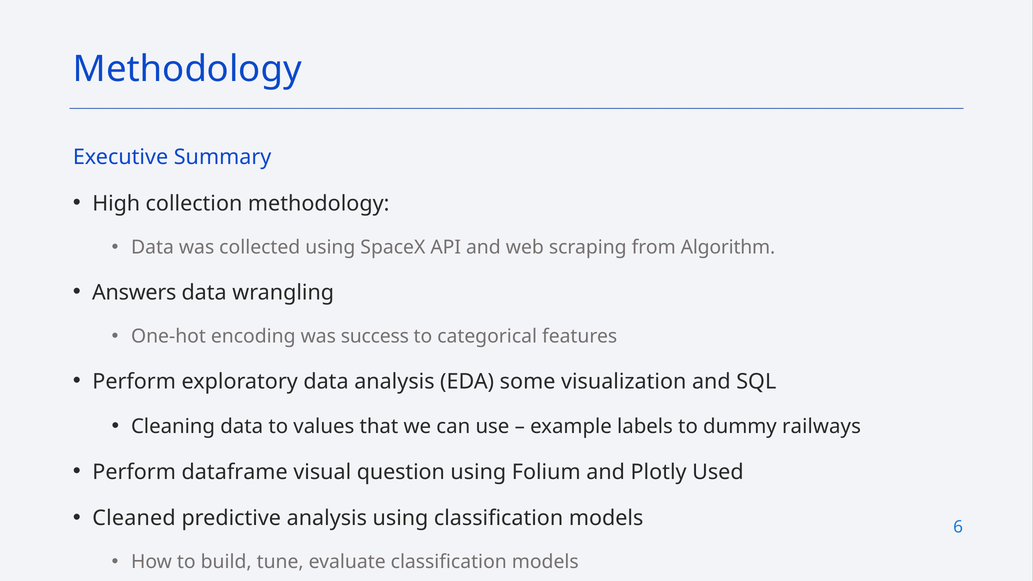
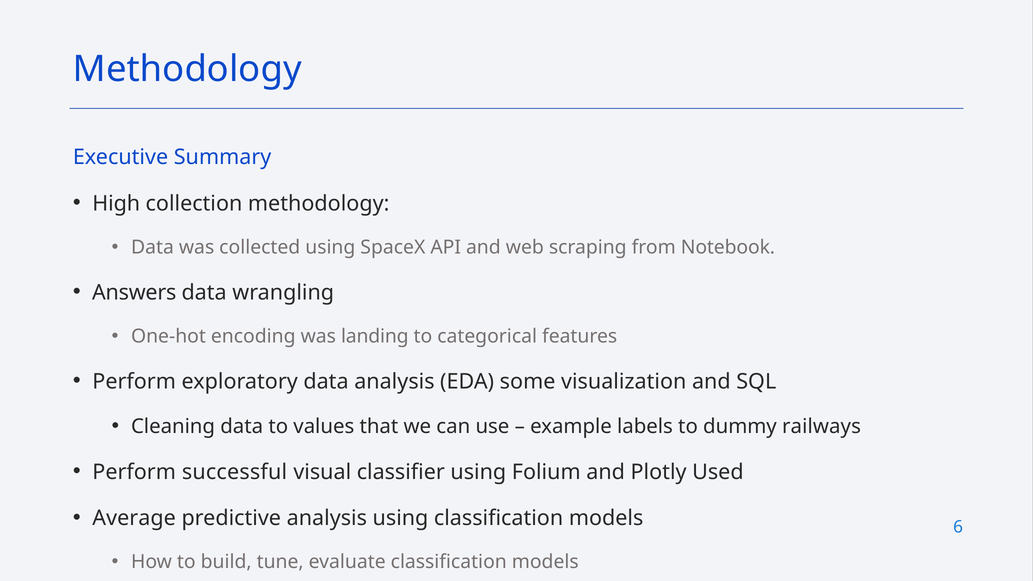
Algorithm: Algorithm -> Notebook (728, 248)
success: success -> landing (375, 337)
dataframe: dataframe -> successful (235, 472)
question: question -> classifier (401, 472)
Cleaned: Cleaned -> Average (134, 518)
